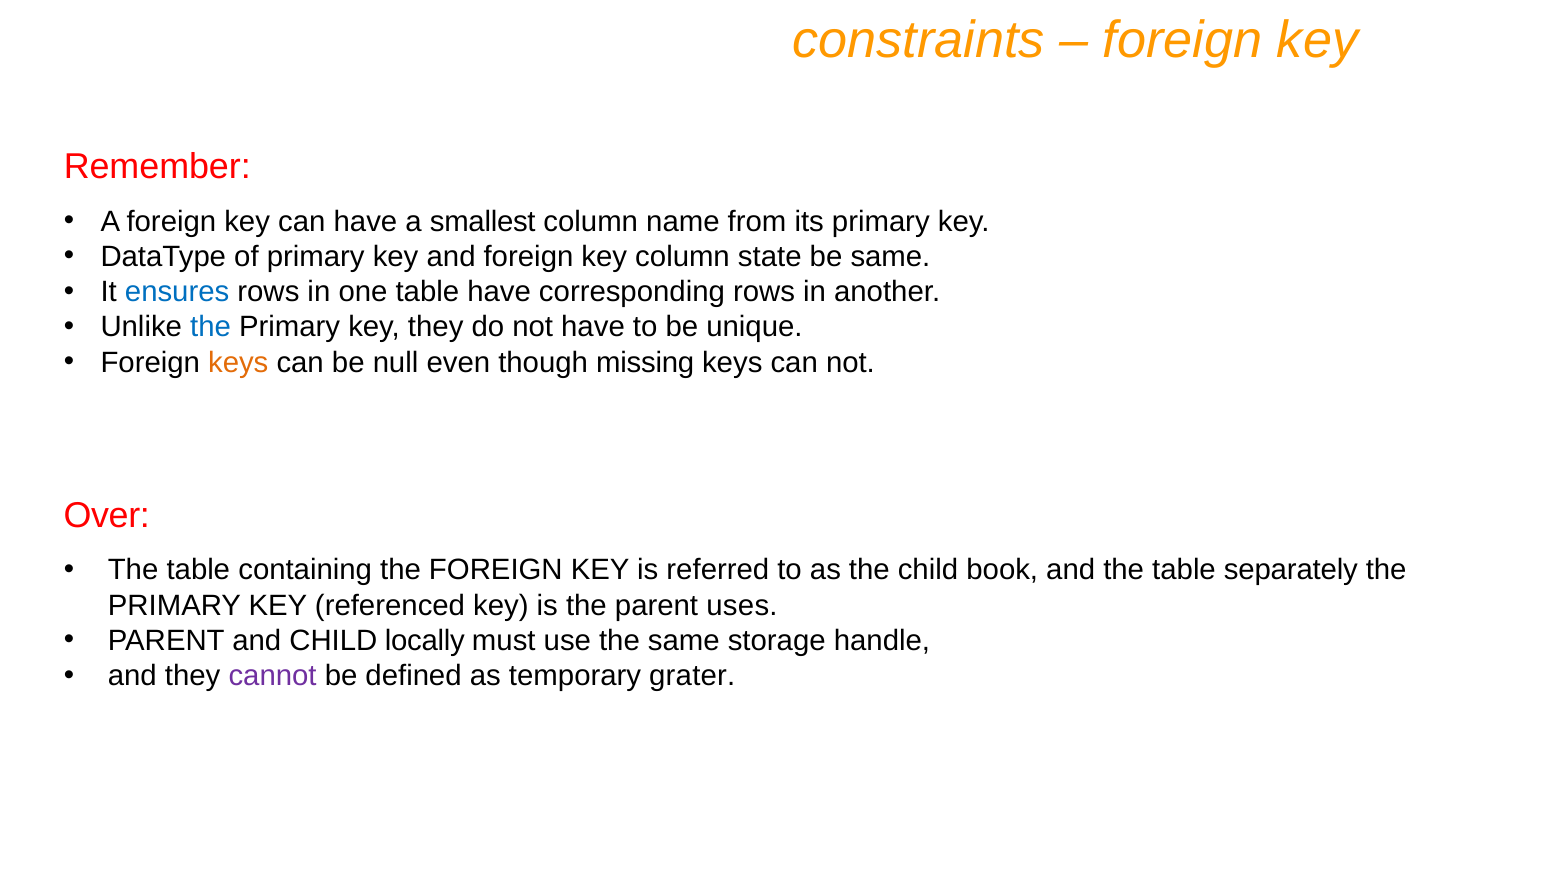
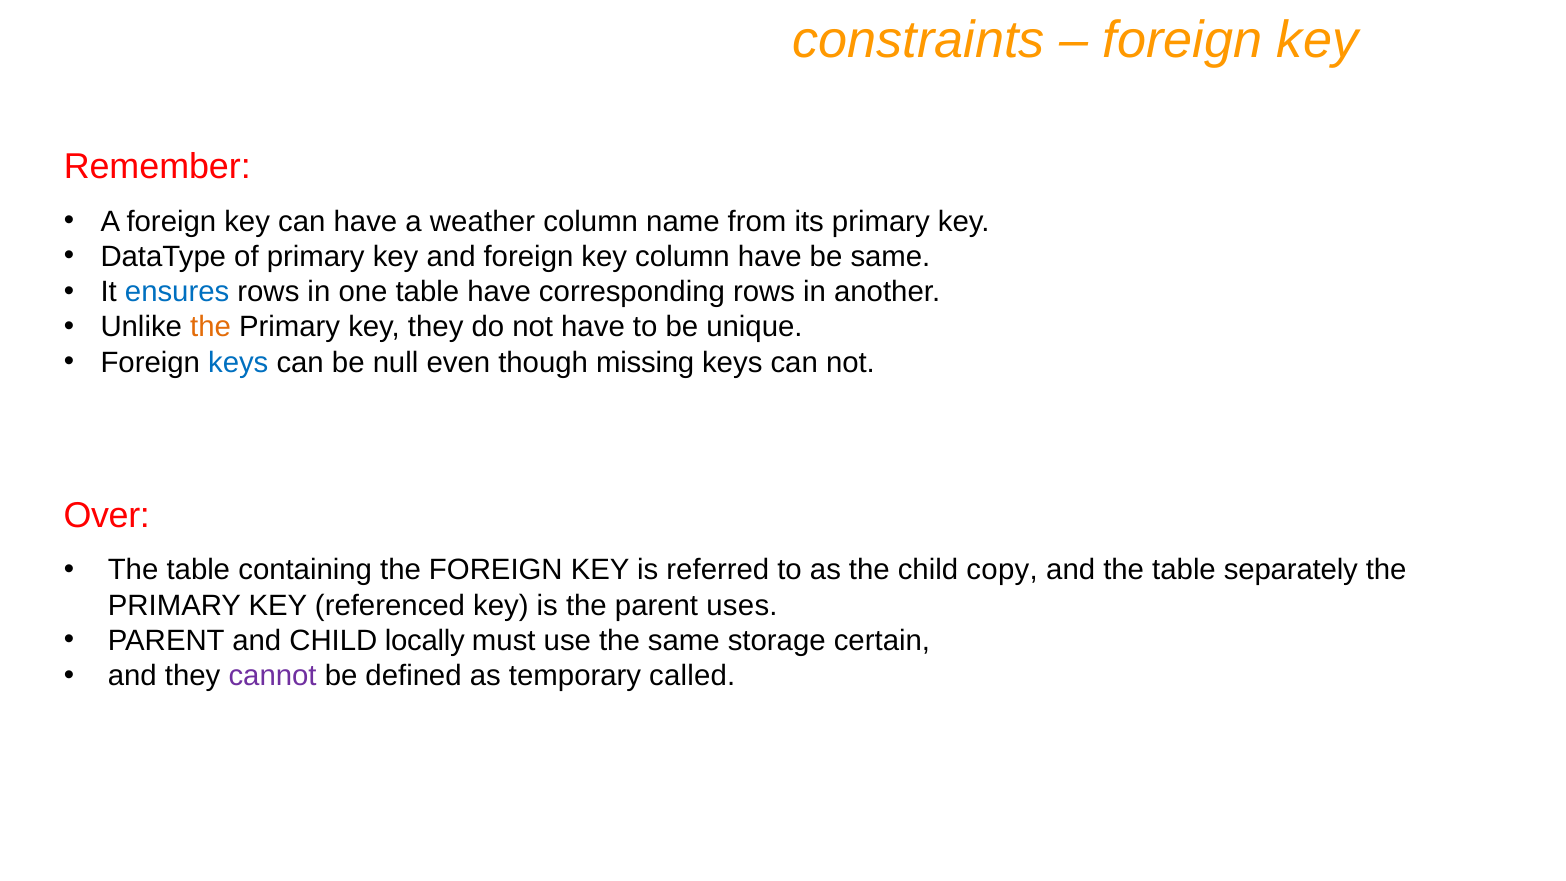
smallest: smallest -> weather (483, 221)
column state: state -> have (770, 257)
the colour: blue -> orange (211, 327)
keys colour: orange -> blue (238, 362)
book: book -> copy (1002, 570)
handle: handle -> certain (882, 641)
grater: grater -> called (692, 676)
